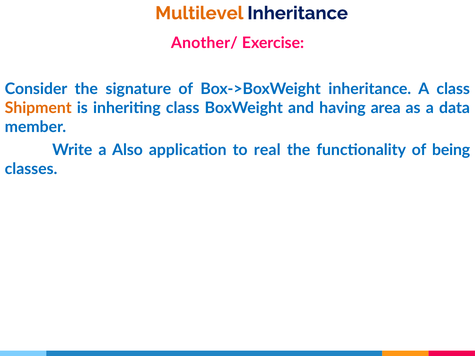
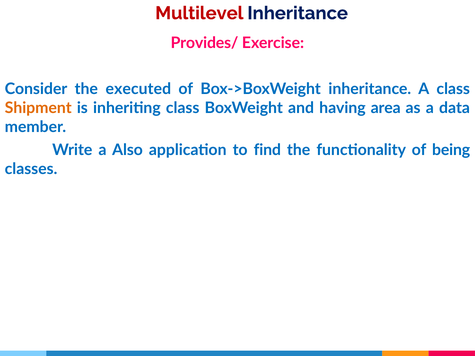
Multilevel colour: orange -> red (199, 13)
Another/: Another/ -> Provides/ (204, 43)
signature: signature -> executed (138, 89)
real: real -> find (267, 150)
